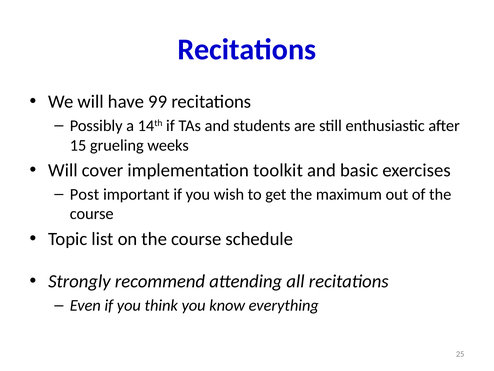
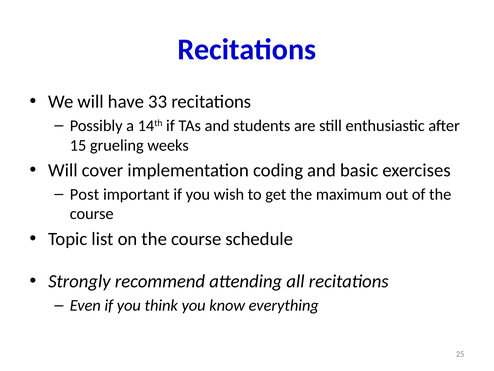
99: 99 -> 33 (158, 101)
toolkit: toolkit -> coding (278, 170)
